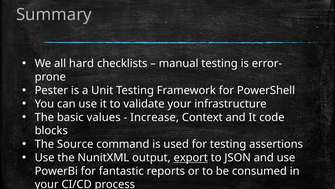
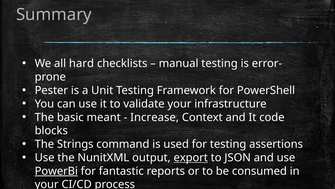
values: values -> meant (104, 117)
Source: Source -> Strings (75, 144)
PowerBi underline: none -> present (56, 171)
